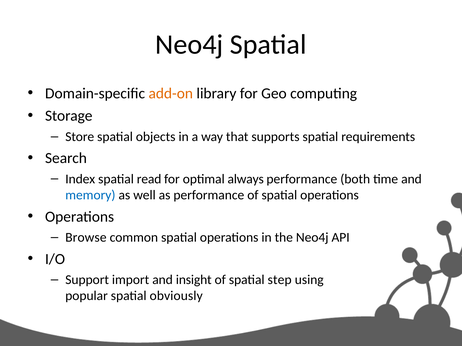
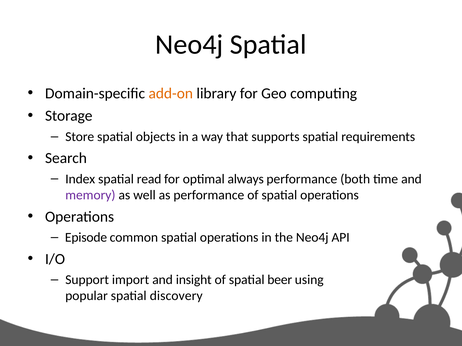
memory colour: blue -> purple (90, 195)
Browse: Browse -> Episode (86, 238)
step: step -> beer (280, 280)
obviously: obviously -> discovery (176, 296)
